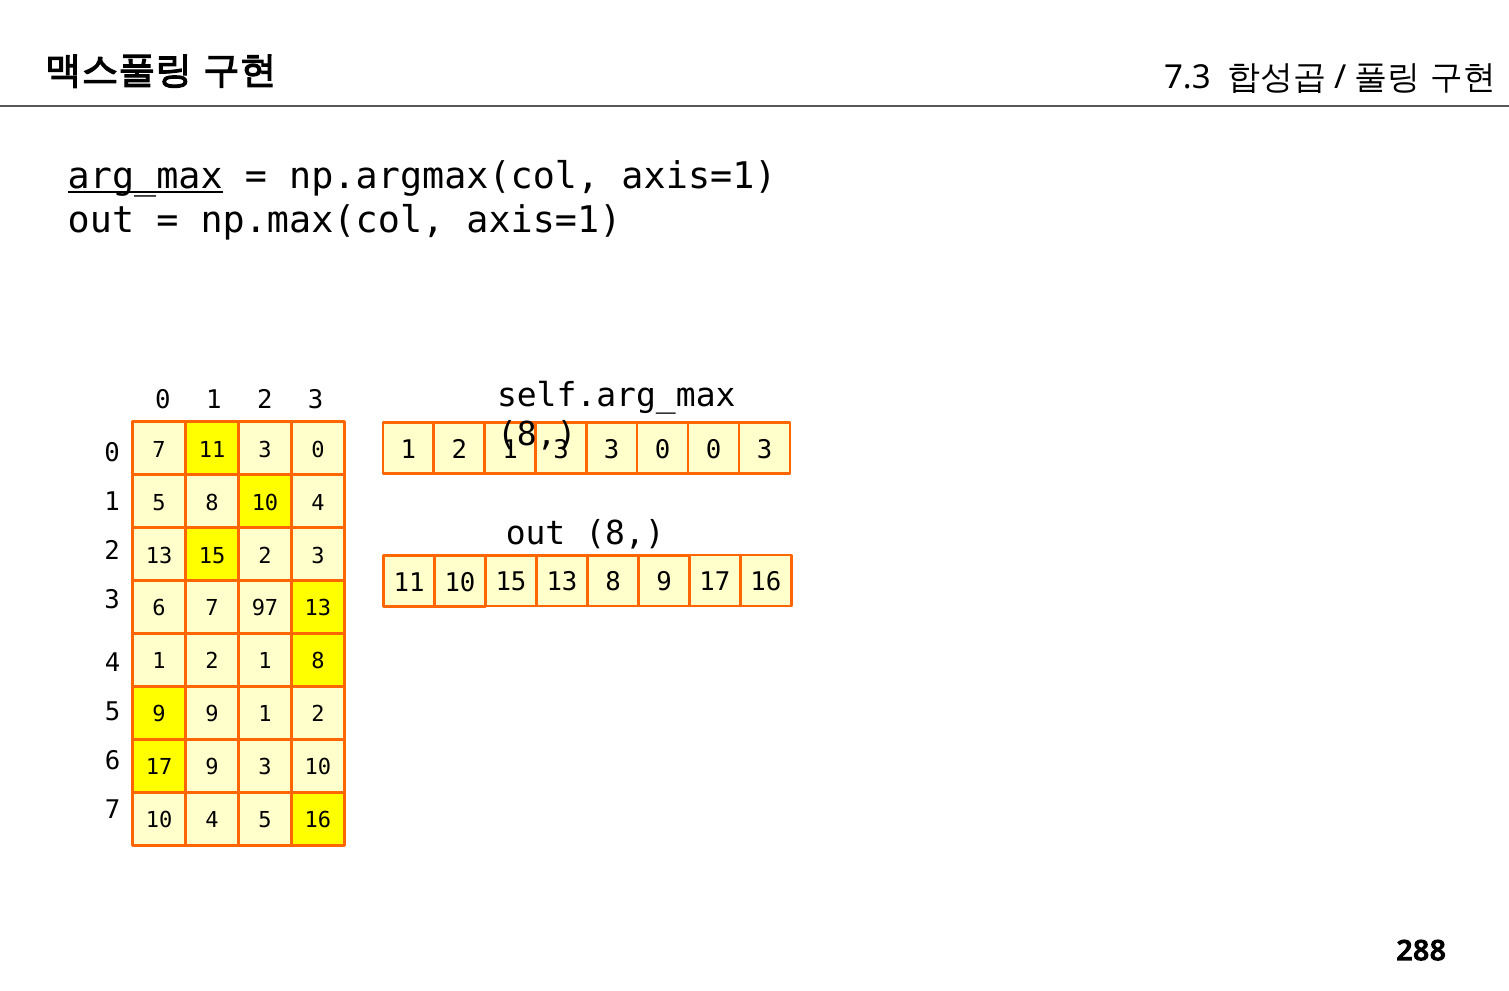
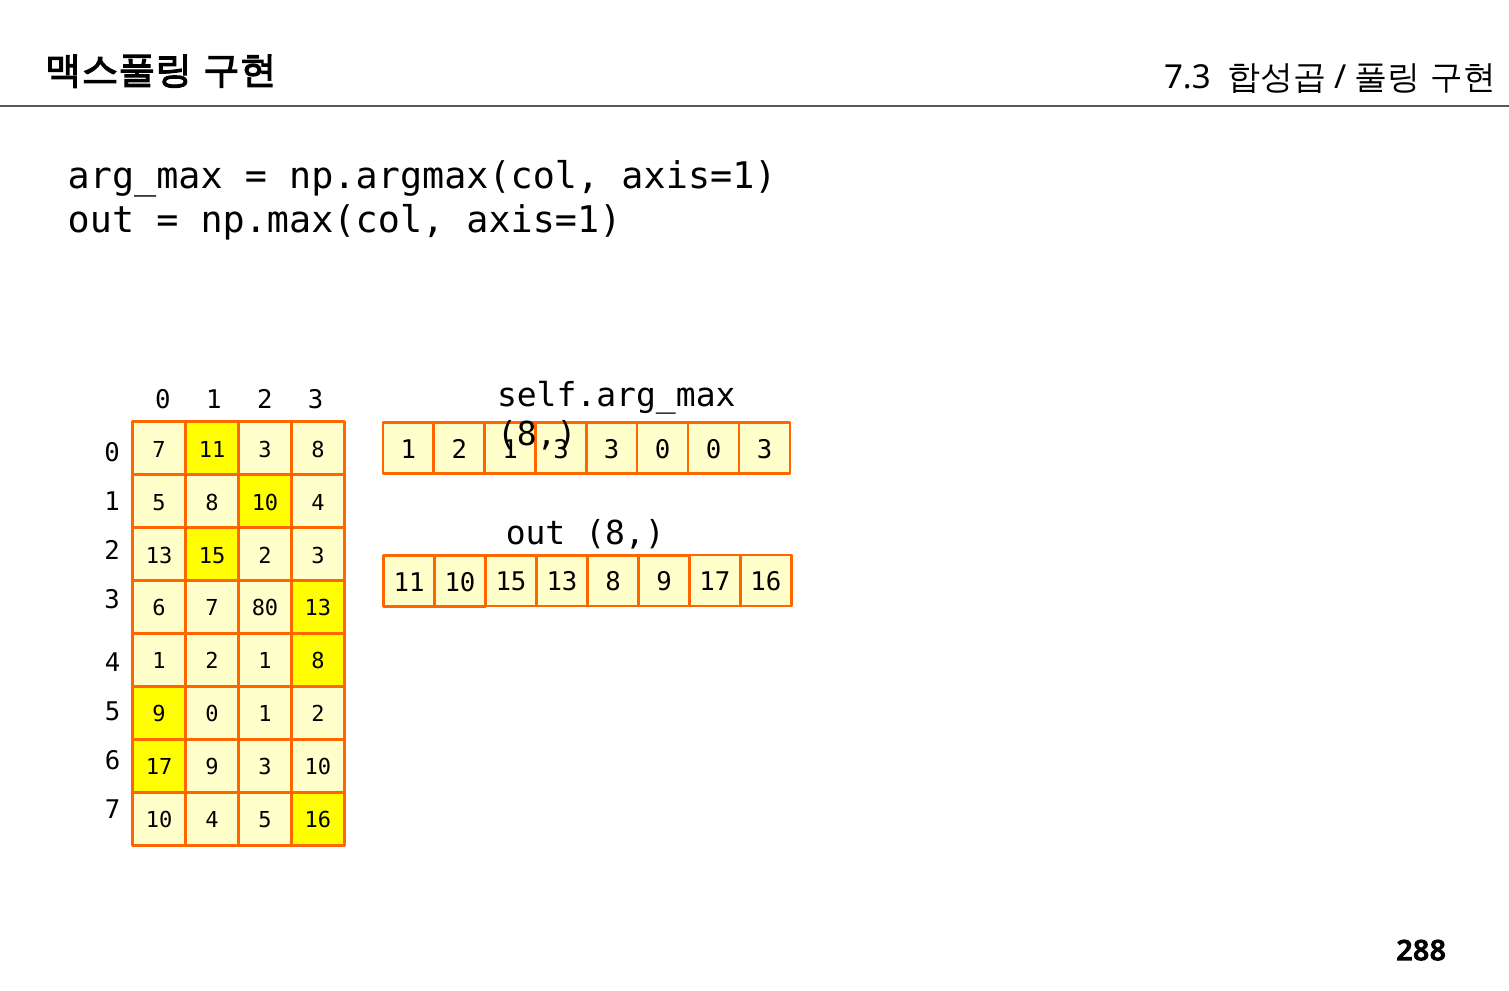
arg_max underline: present -> none (145, 177)
11 3 0: 0 -> 8 (318, 450)
97: 97 -> 80 (265, 609)
9 9: 9 -> 0 (212, 715)
